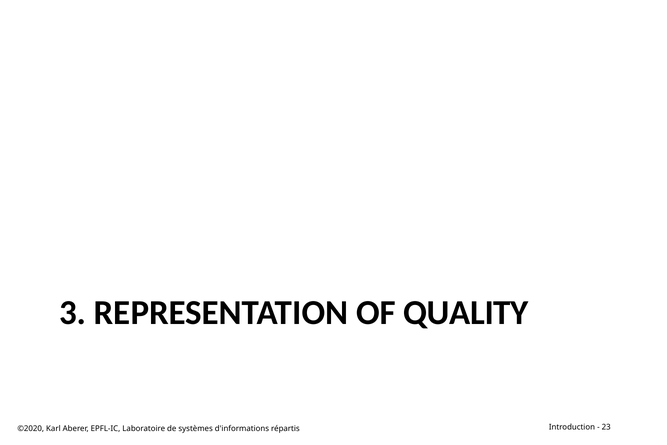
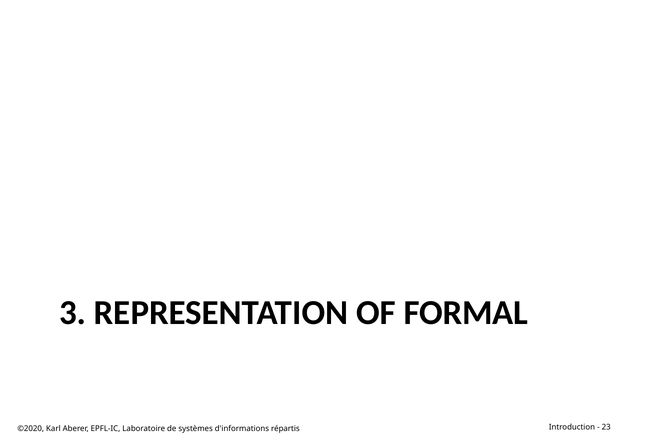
QUALITY: QUALITY -> FORMAL (466, 312)
